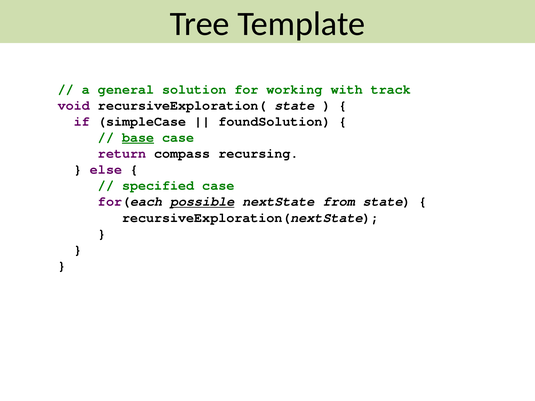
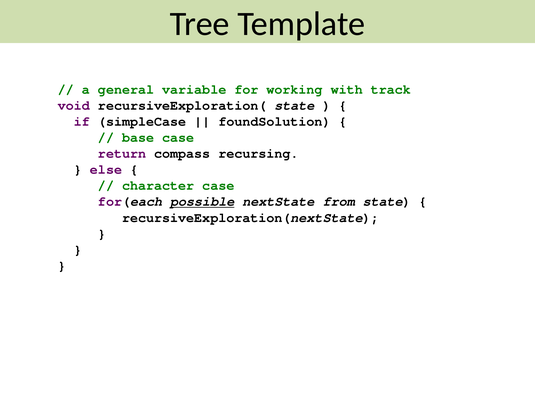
solution: solution -> variable (194, 89)
base underline: present -> none (138, 138)
specified: specified -> character (158, 186)
